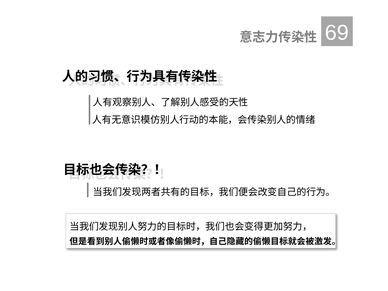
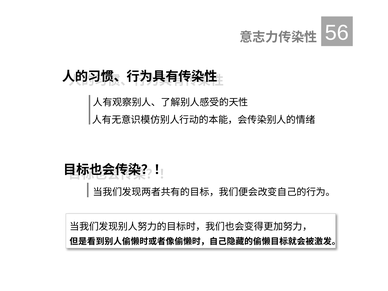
69: 69 -> 56 (337, 33)
